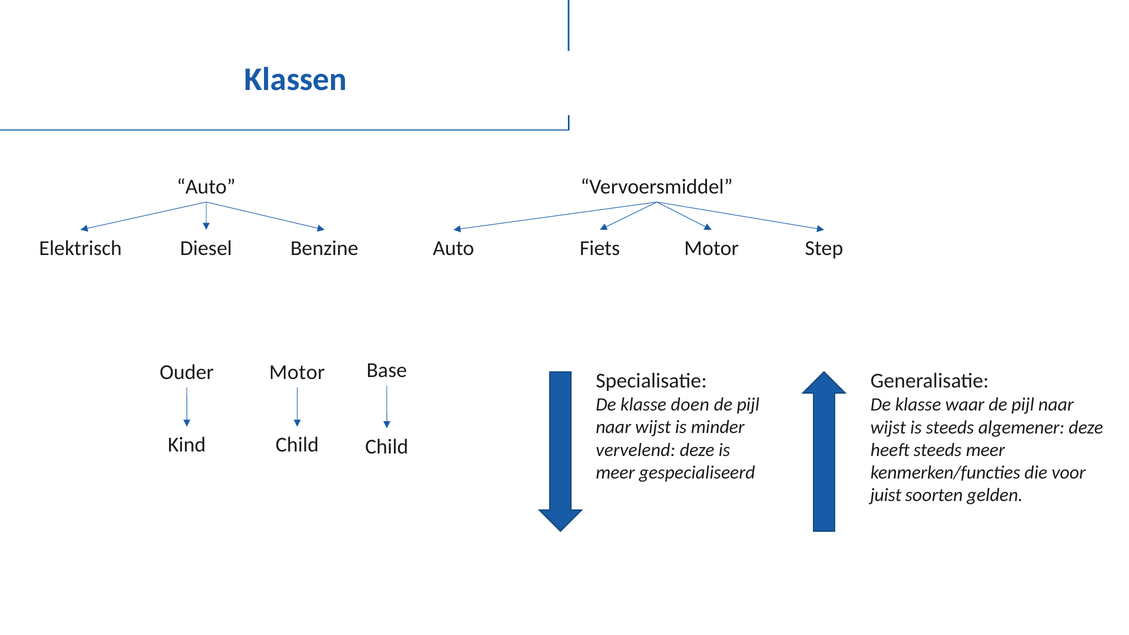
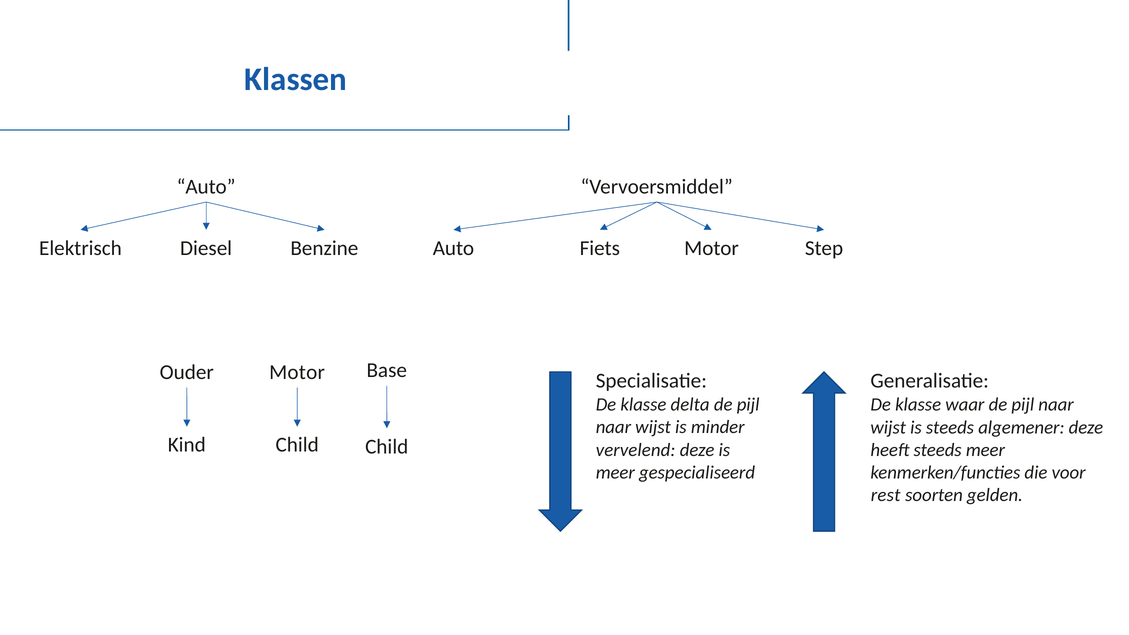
doen: doen -> delta (690, 405)
juist: juist -> rest (886, 495)
